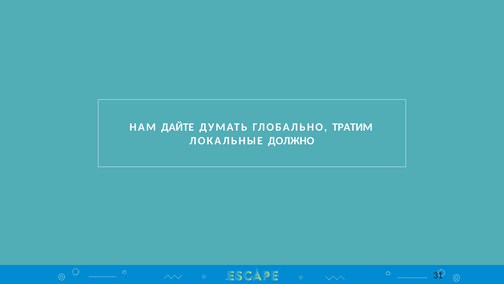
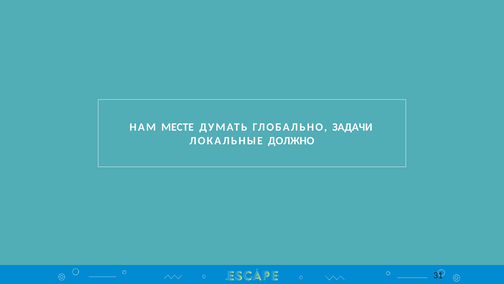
ДАЙТЕ: ДАЙТЕ -> МЕСТЕ (178, 127)
ТРАТИМ: ТРАТИМ -> ЗАДАЧИ (352, 127)
